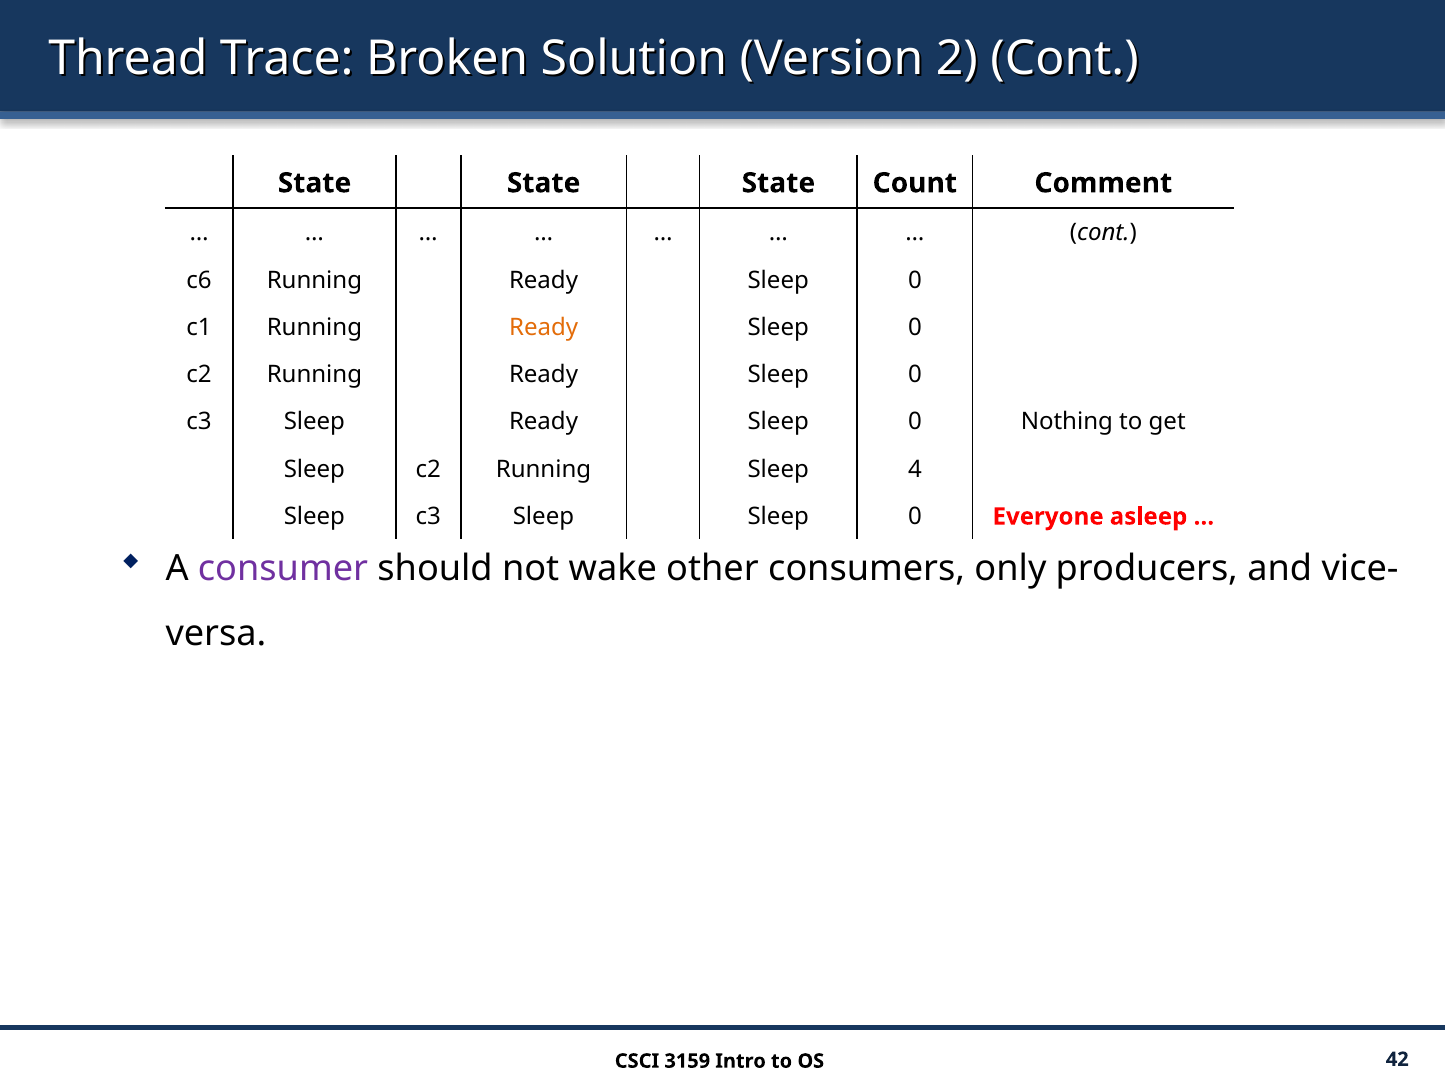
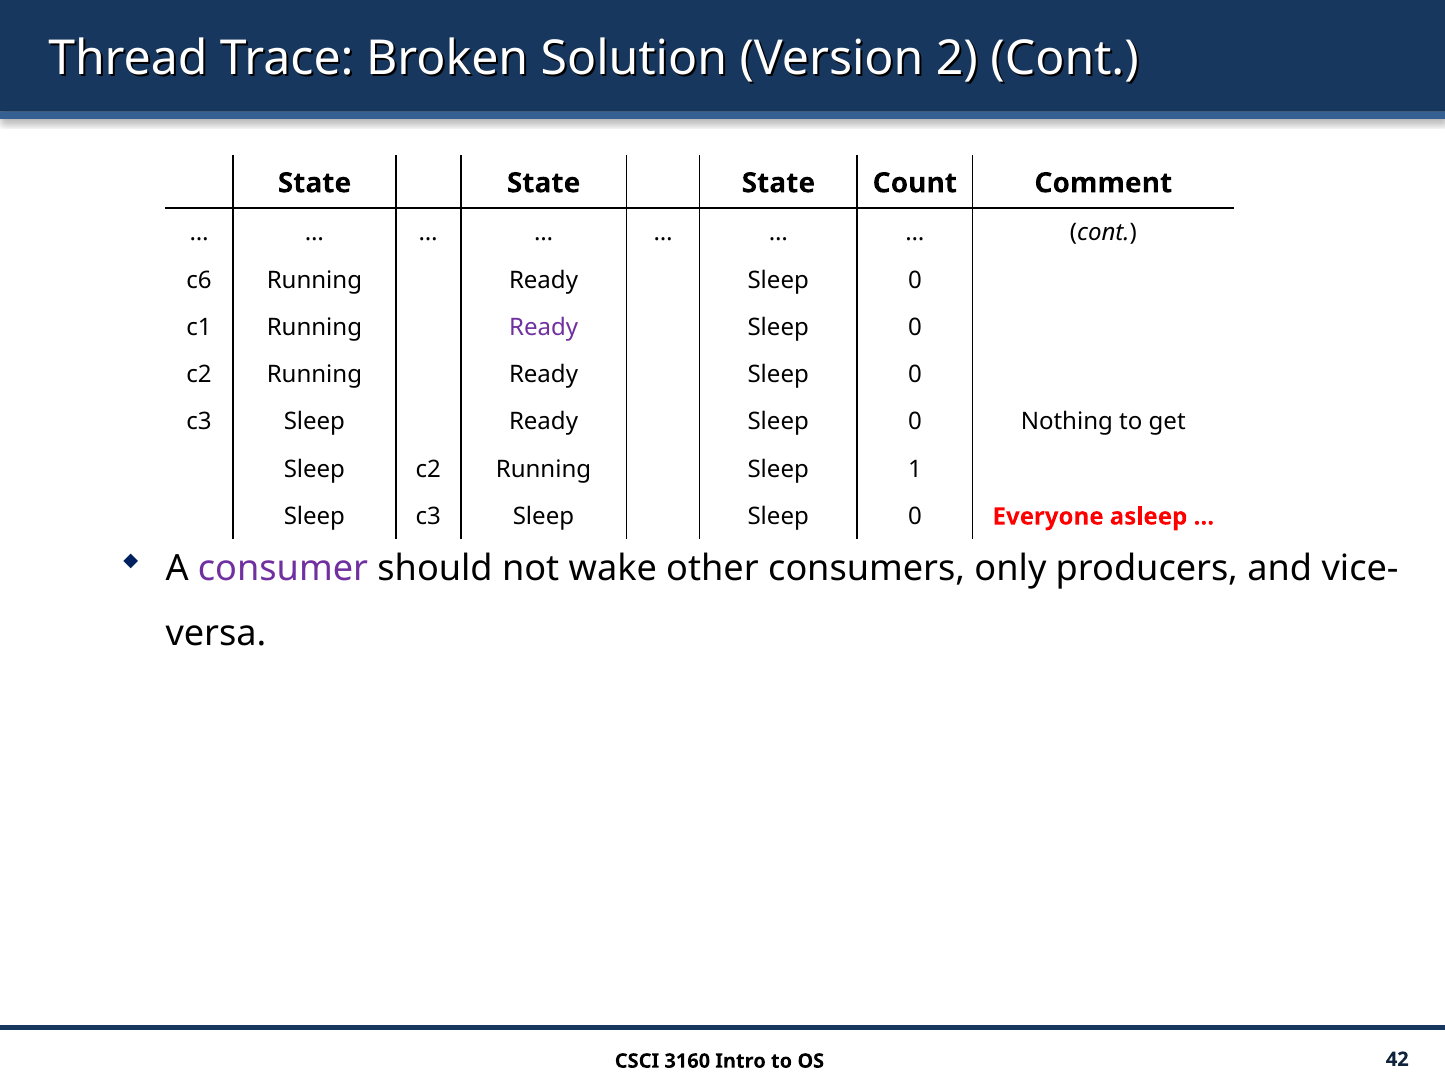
Ready colour: orange -> purple (544, 327)
4: 4 -> 1 (915, 469)
3159: 3159 -> 3160 (687, 1061)
